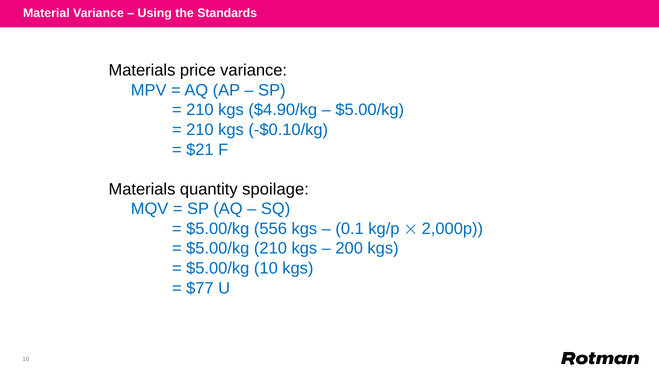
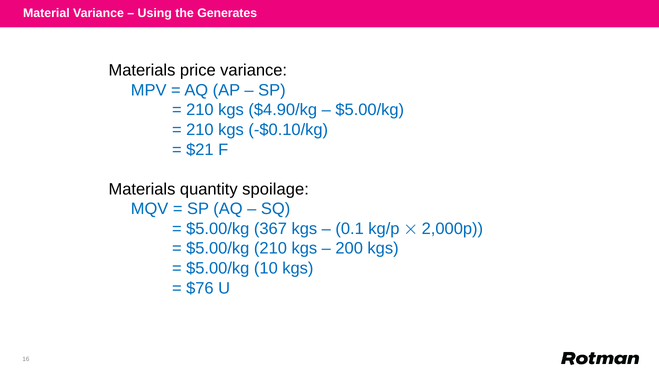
Standards: Standards -> Generates (227, 13)
556: 556 -> 367 (270, 229)
$77: $77 -> $76 (200, 288)
